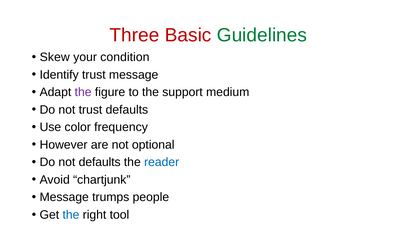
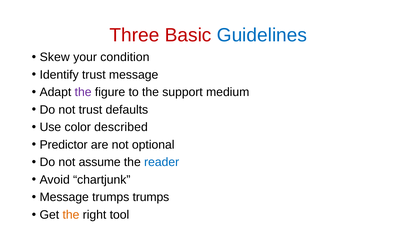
Guidelines colour: green -> blue (262, 35)
frequency: frequency -> described (121, 127)
However: However -> Predictor (64, 144)
not defaults: defaults -> assume (100, 162)
trumps people: people -> trumps (151, 197)
the colour: blue -> orange (71, 214)
